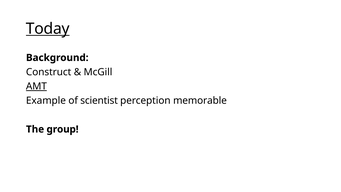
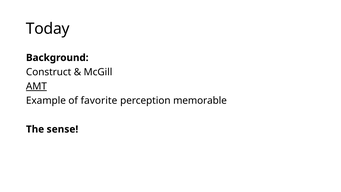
Today underline: present -> none (48, 29)
scientist: scientist -> favorite (99, 101)
group: group -> sense (62, 129)
